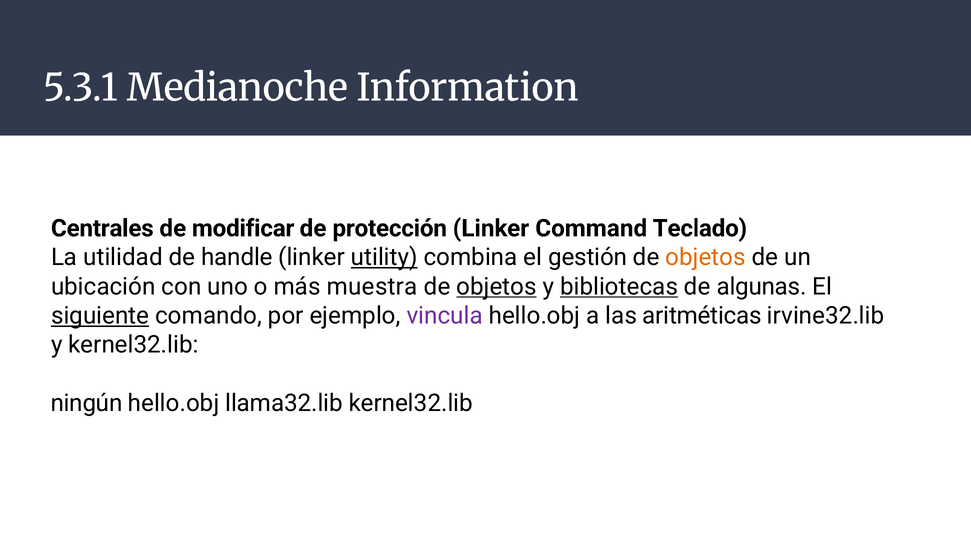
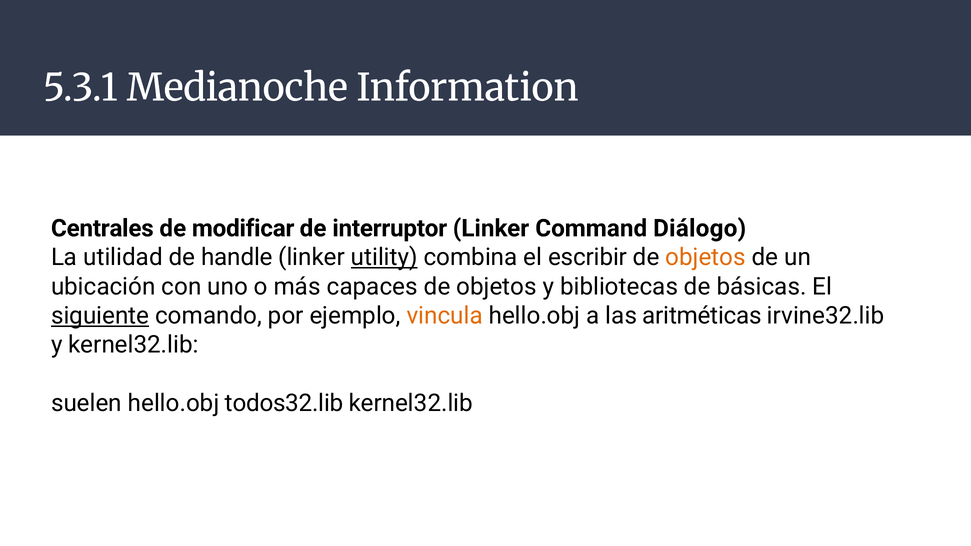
protección: protección -> interruptor (390, 228)
Teclado: Teclado -> Diálogo (700, 228)
gestión: gestión -> escribir (588, 258)
muestra: muestra -> capaces (372, 287)
objetos underline: present -> none (497, 287)
bibliotecas underline: present -> none (619, 287)
algunas: algunas -> básicas (762, 287)
vincula colour: purple -> orange (445, 316)
ningún: ningún -> suelen (86, 403)
llama32.lib: llama32.lib -> todos32.lib (284, 403)
